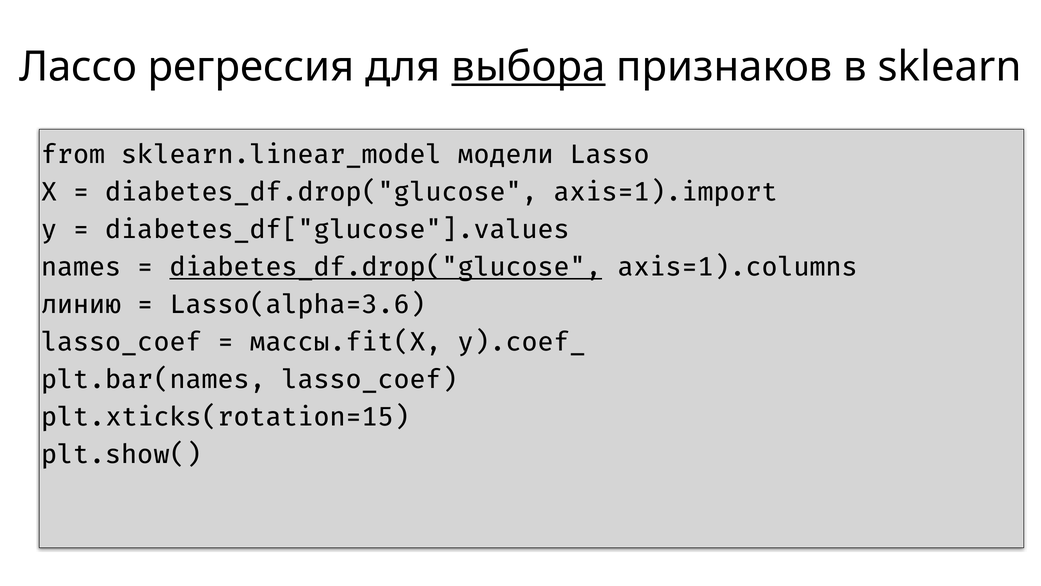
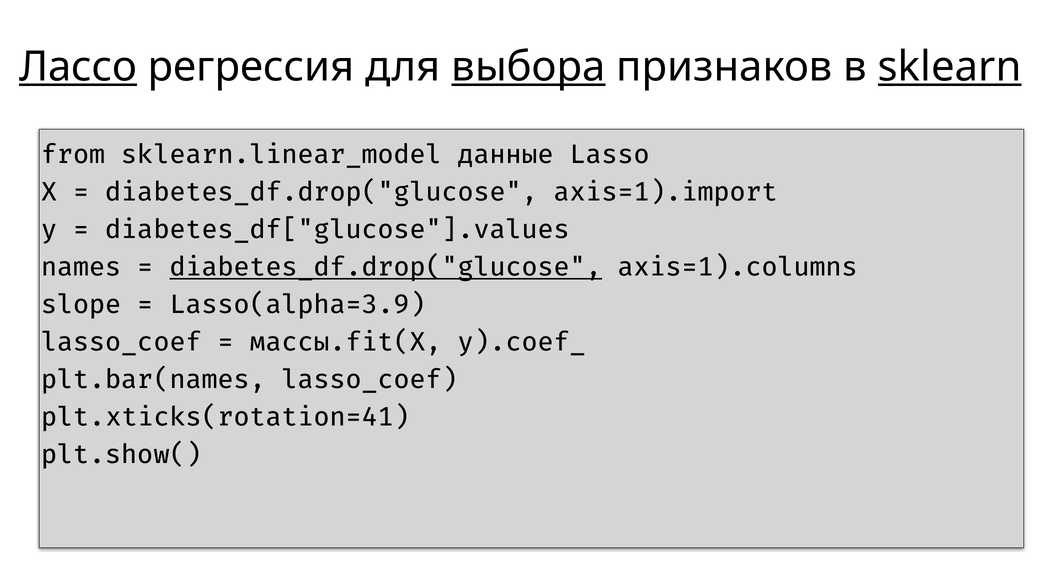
Лассо underline: none -> present (78, 67)
sklearn underline: none -> present (950, 67)
модели: модели -> данные (506, 155)
линию: линию -> slope (81, 305)
Lasso(alpha=3.6: Lasso(alpha=3.6 -> Lasso(alpha=3.9 (298, 305)
plt.xticks(rotation=15: plt.xticks(rotation=15 -> plt.xticks(rotation=41 (226, 417)
